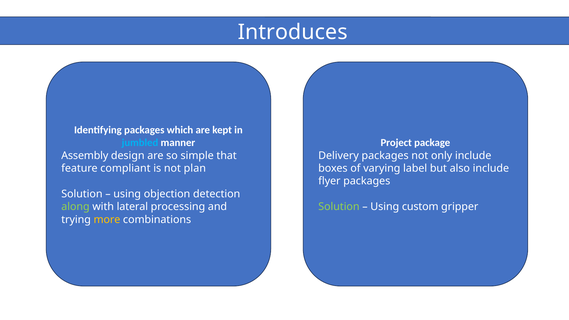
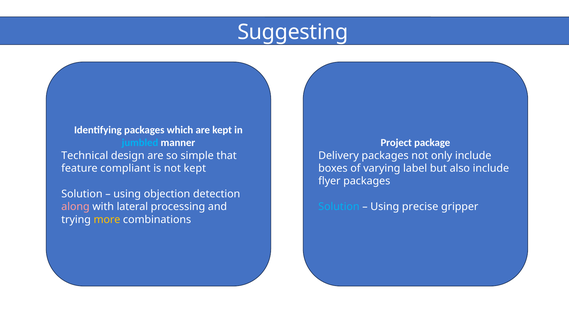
Introduces: Introduces -> Suggesting (293, 32)
Assembly: Assembly -> Technical (85, 156)
not plan: plan -> kept (195, 168)
along colour: light green -> pink (75, 207)
Solution colour: light green -> light blue (339, 207)
custom: custom -> precise (420, 207)
